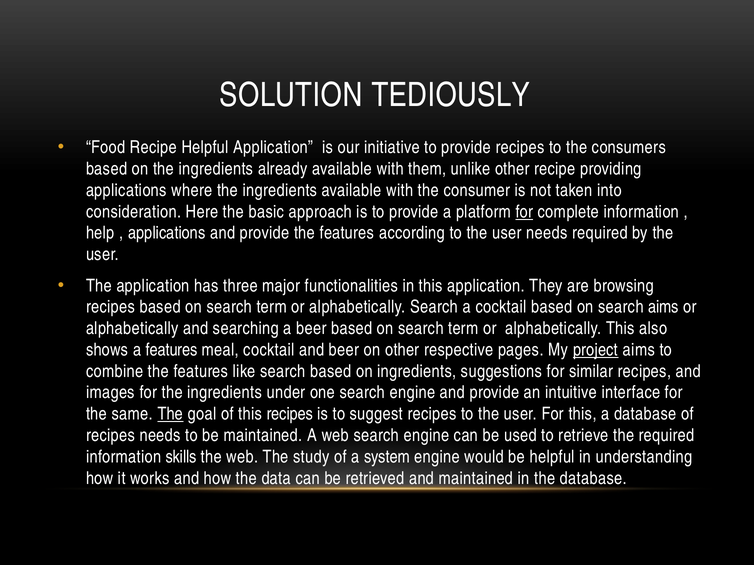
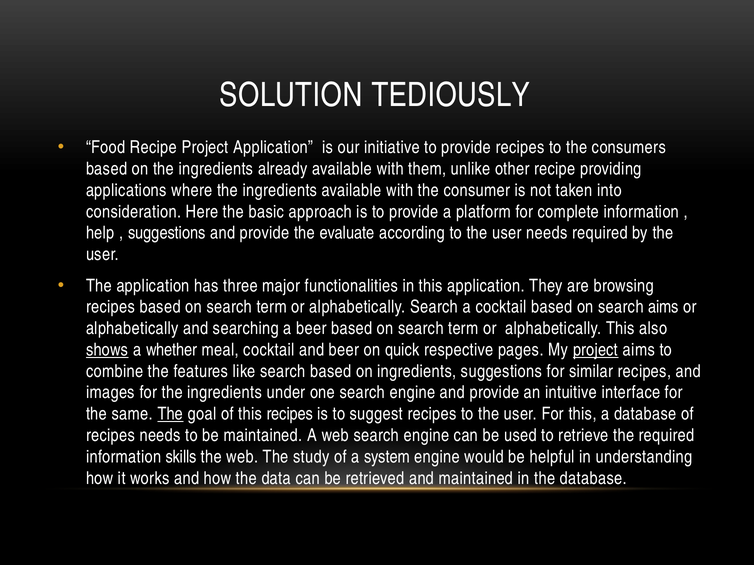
Recipe Helpful: Helpful -> Project (205, 148)
for underline: present -> none (524, 212)
applications: applications -> suggestions (167, 233)
provide the features: features -> evaluate (347, 233)
shows underline: none -> present (107, 350)
a features: features -> whether (172, 350)
on other: other -> quick (402, 350)
